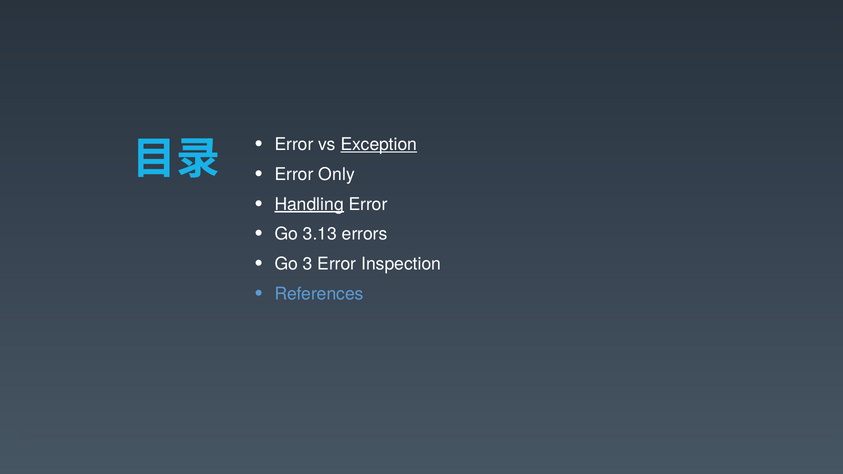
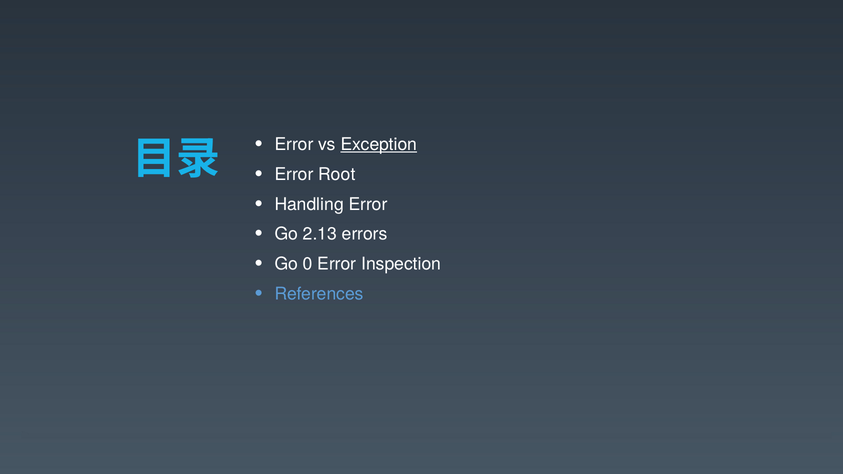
Only: Only -> Root (337, 174)
Handling underline: present -> none (309, 204)
3.13: 3.13 -> 2.13 (320, 234)
3: 3 -> 0 (308, 264)
